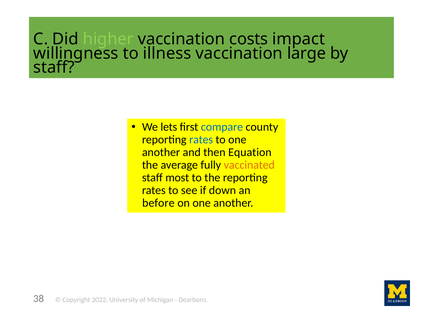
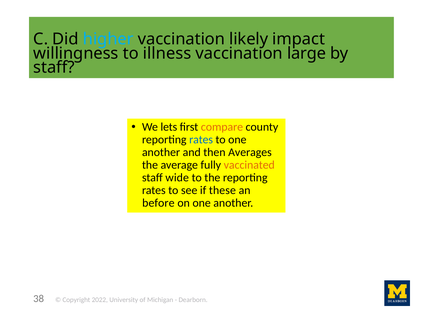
higher colour: light green -> light blue (108, 39)
costs: costs -> likely (249, 39)
compare colour: blue -> orange (222, 127)
Equation: Equation -> Averages (250, 152)
most: most -> wide (177, 178)
down: down -> these (222, 191)
